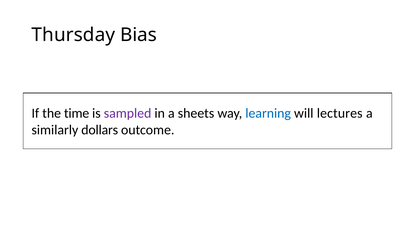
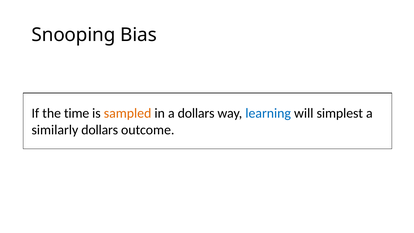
Thursday: Thursday -> Snooping (73, 35)
sampled colour: purple -> orange (128, 113)
a sheets: sheets -> dollars (196, 113)
lectures: lectures -> simplest (340, 113)
